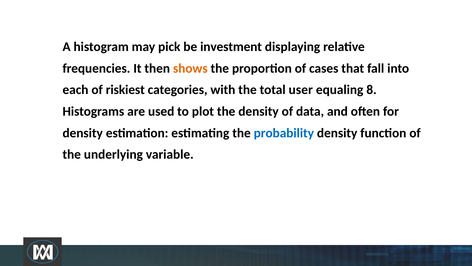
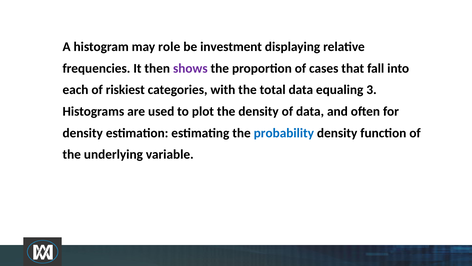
pick: pick -> role (169, 47)
shows colour: orange -> purple (190, 68)
total user: user -> data (301, 90)
8: 8 -> 3 (372, 90)
